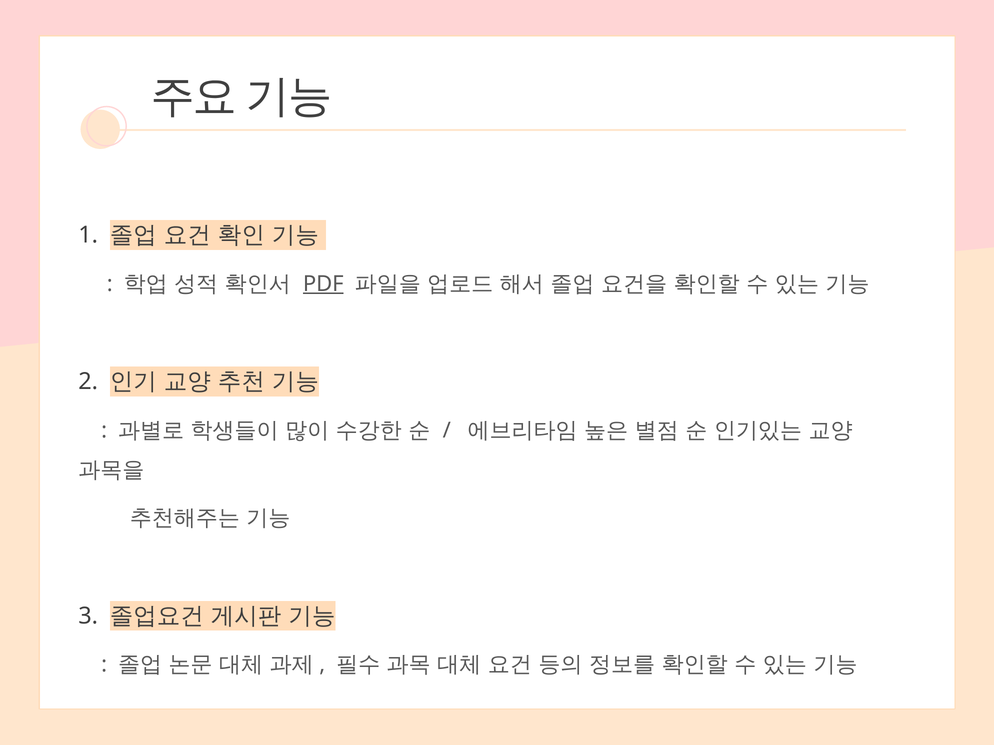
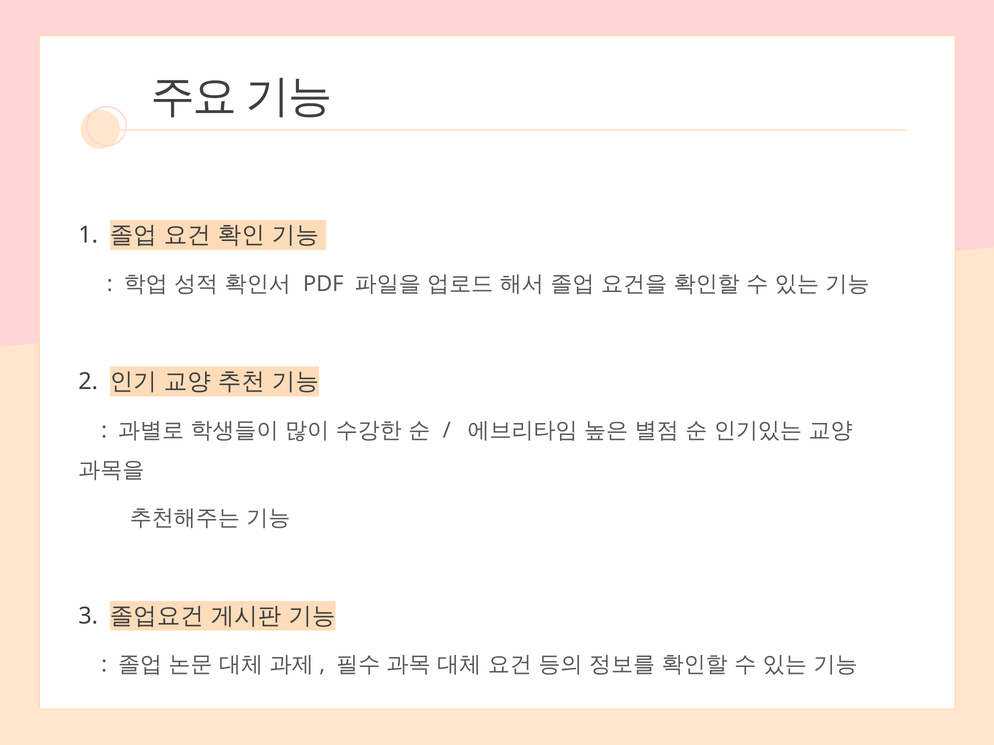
PDF underline: present -> none (323, 284)
